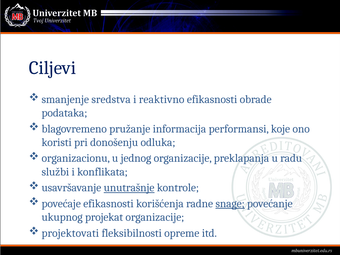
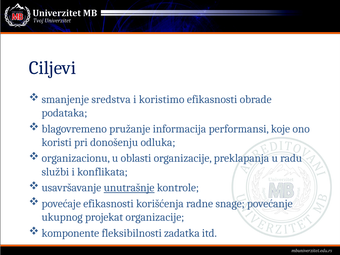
reaktivno: reaktivno -> koristimo (162, 99)
jednog: jednog -> oblasti (136, 158)
snage underline: present -> none (230, 204)
projektovati: projektovati -> komponente (70, 233)
opreme: opreme -> zadatka (182, 233)
